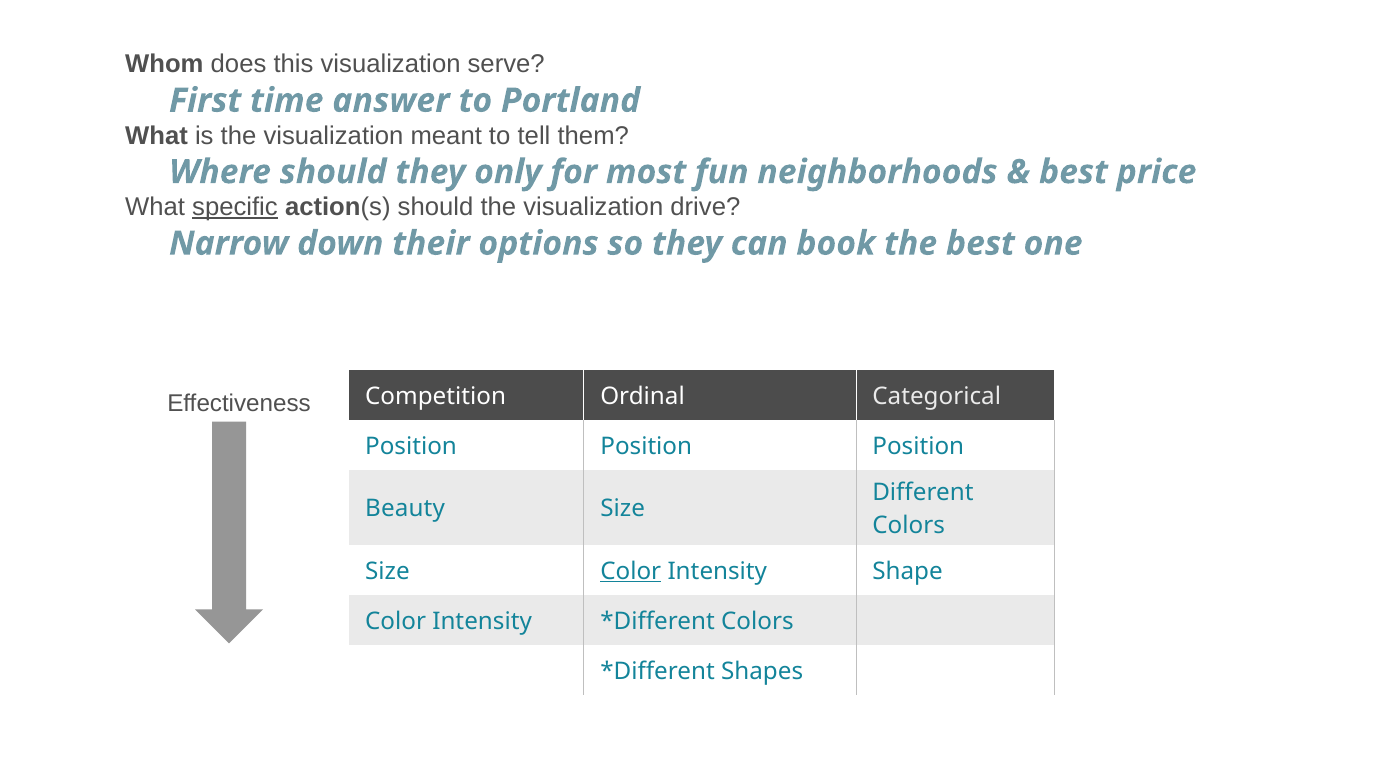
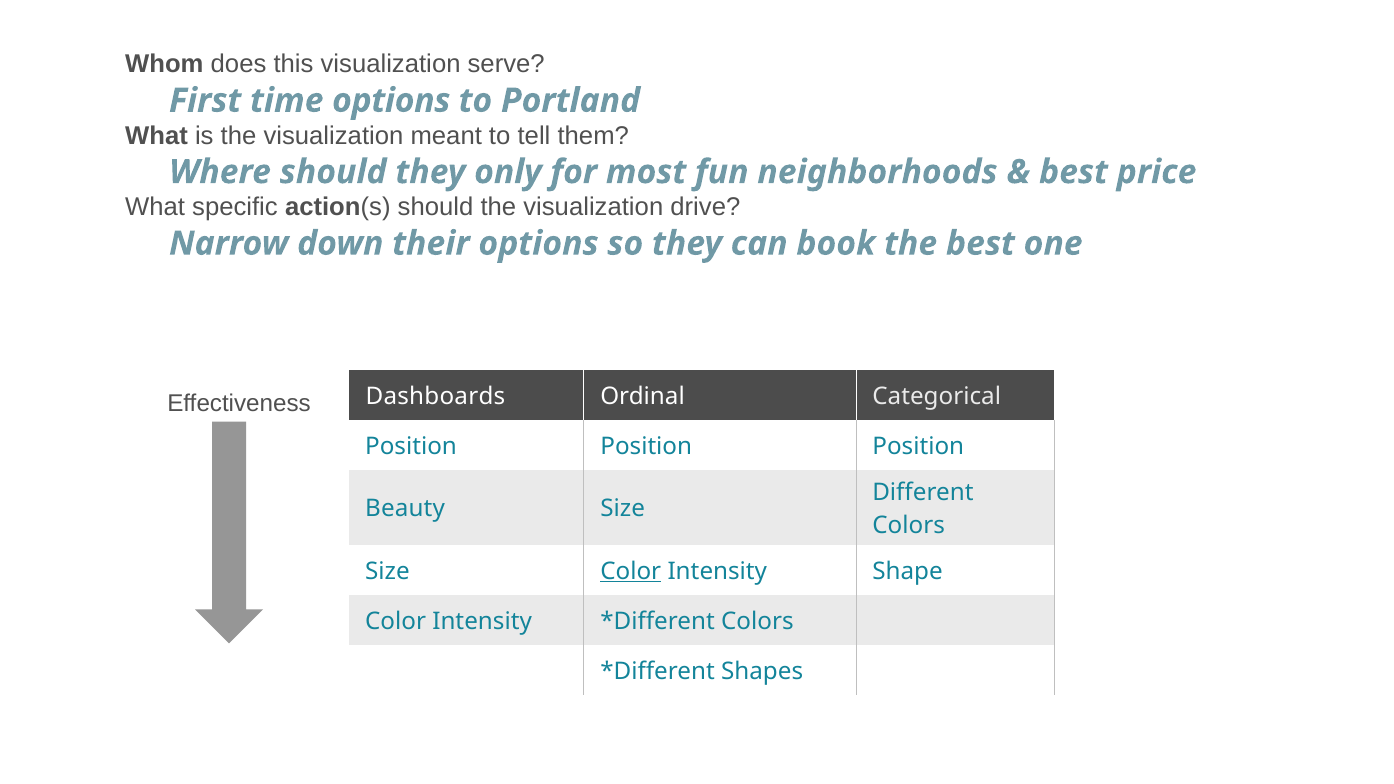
time answer: answer -> options (391, 101)
specific underline: present -> none (235, 207)
Competition: Competition -> Dashboards (435, 397)
